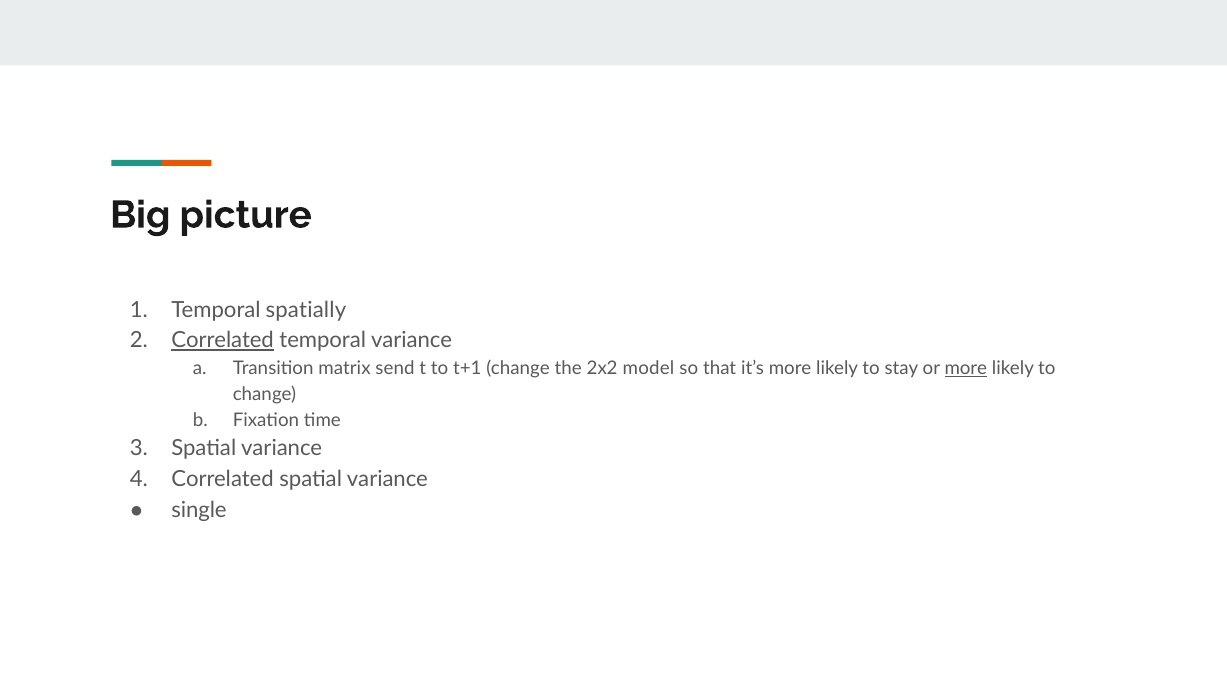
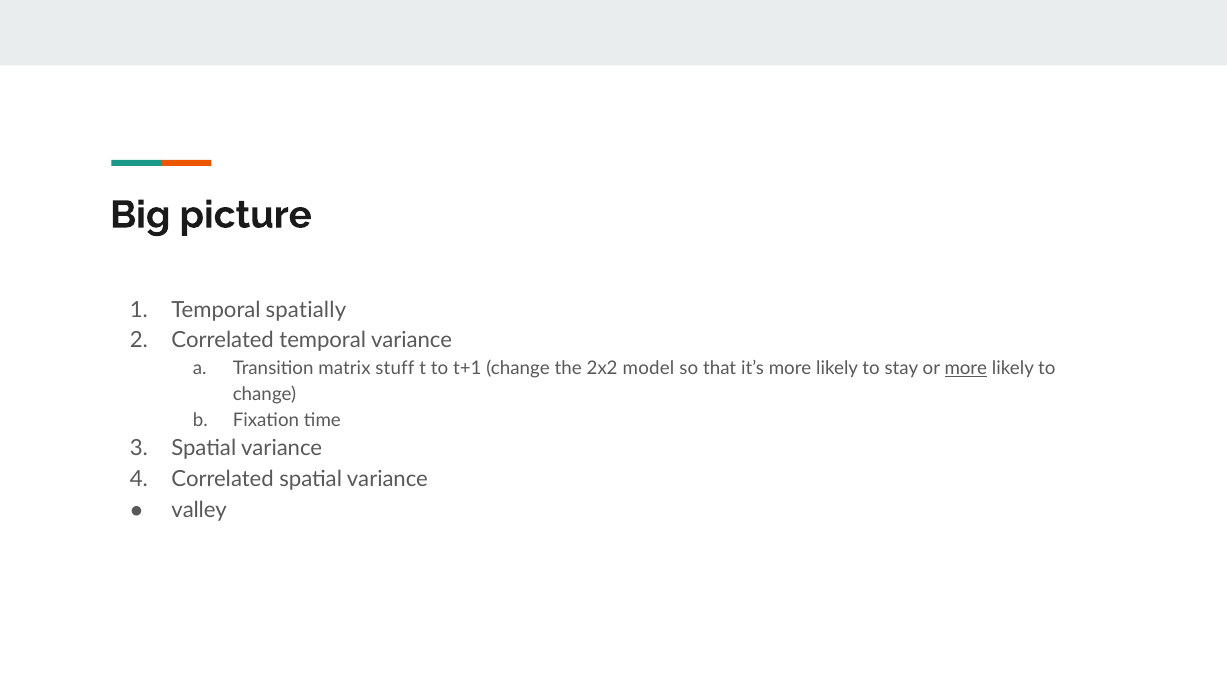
Correlated underline: present -> none (223, 341)
send: send -> stuff (395, 368)
single: single -> valley (199, 510)
